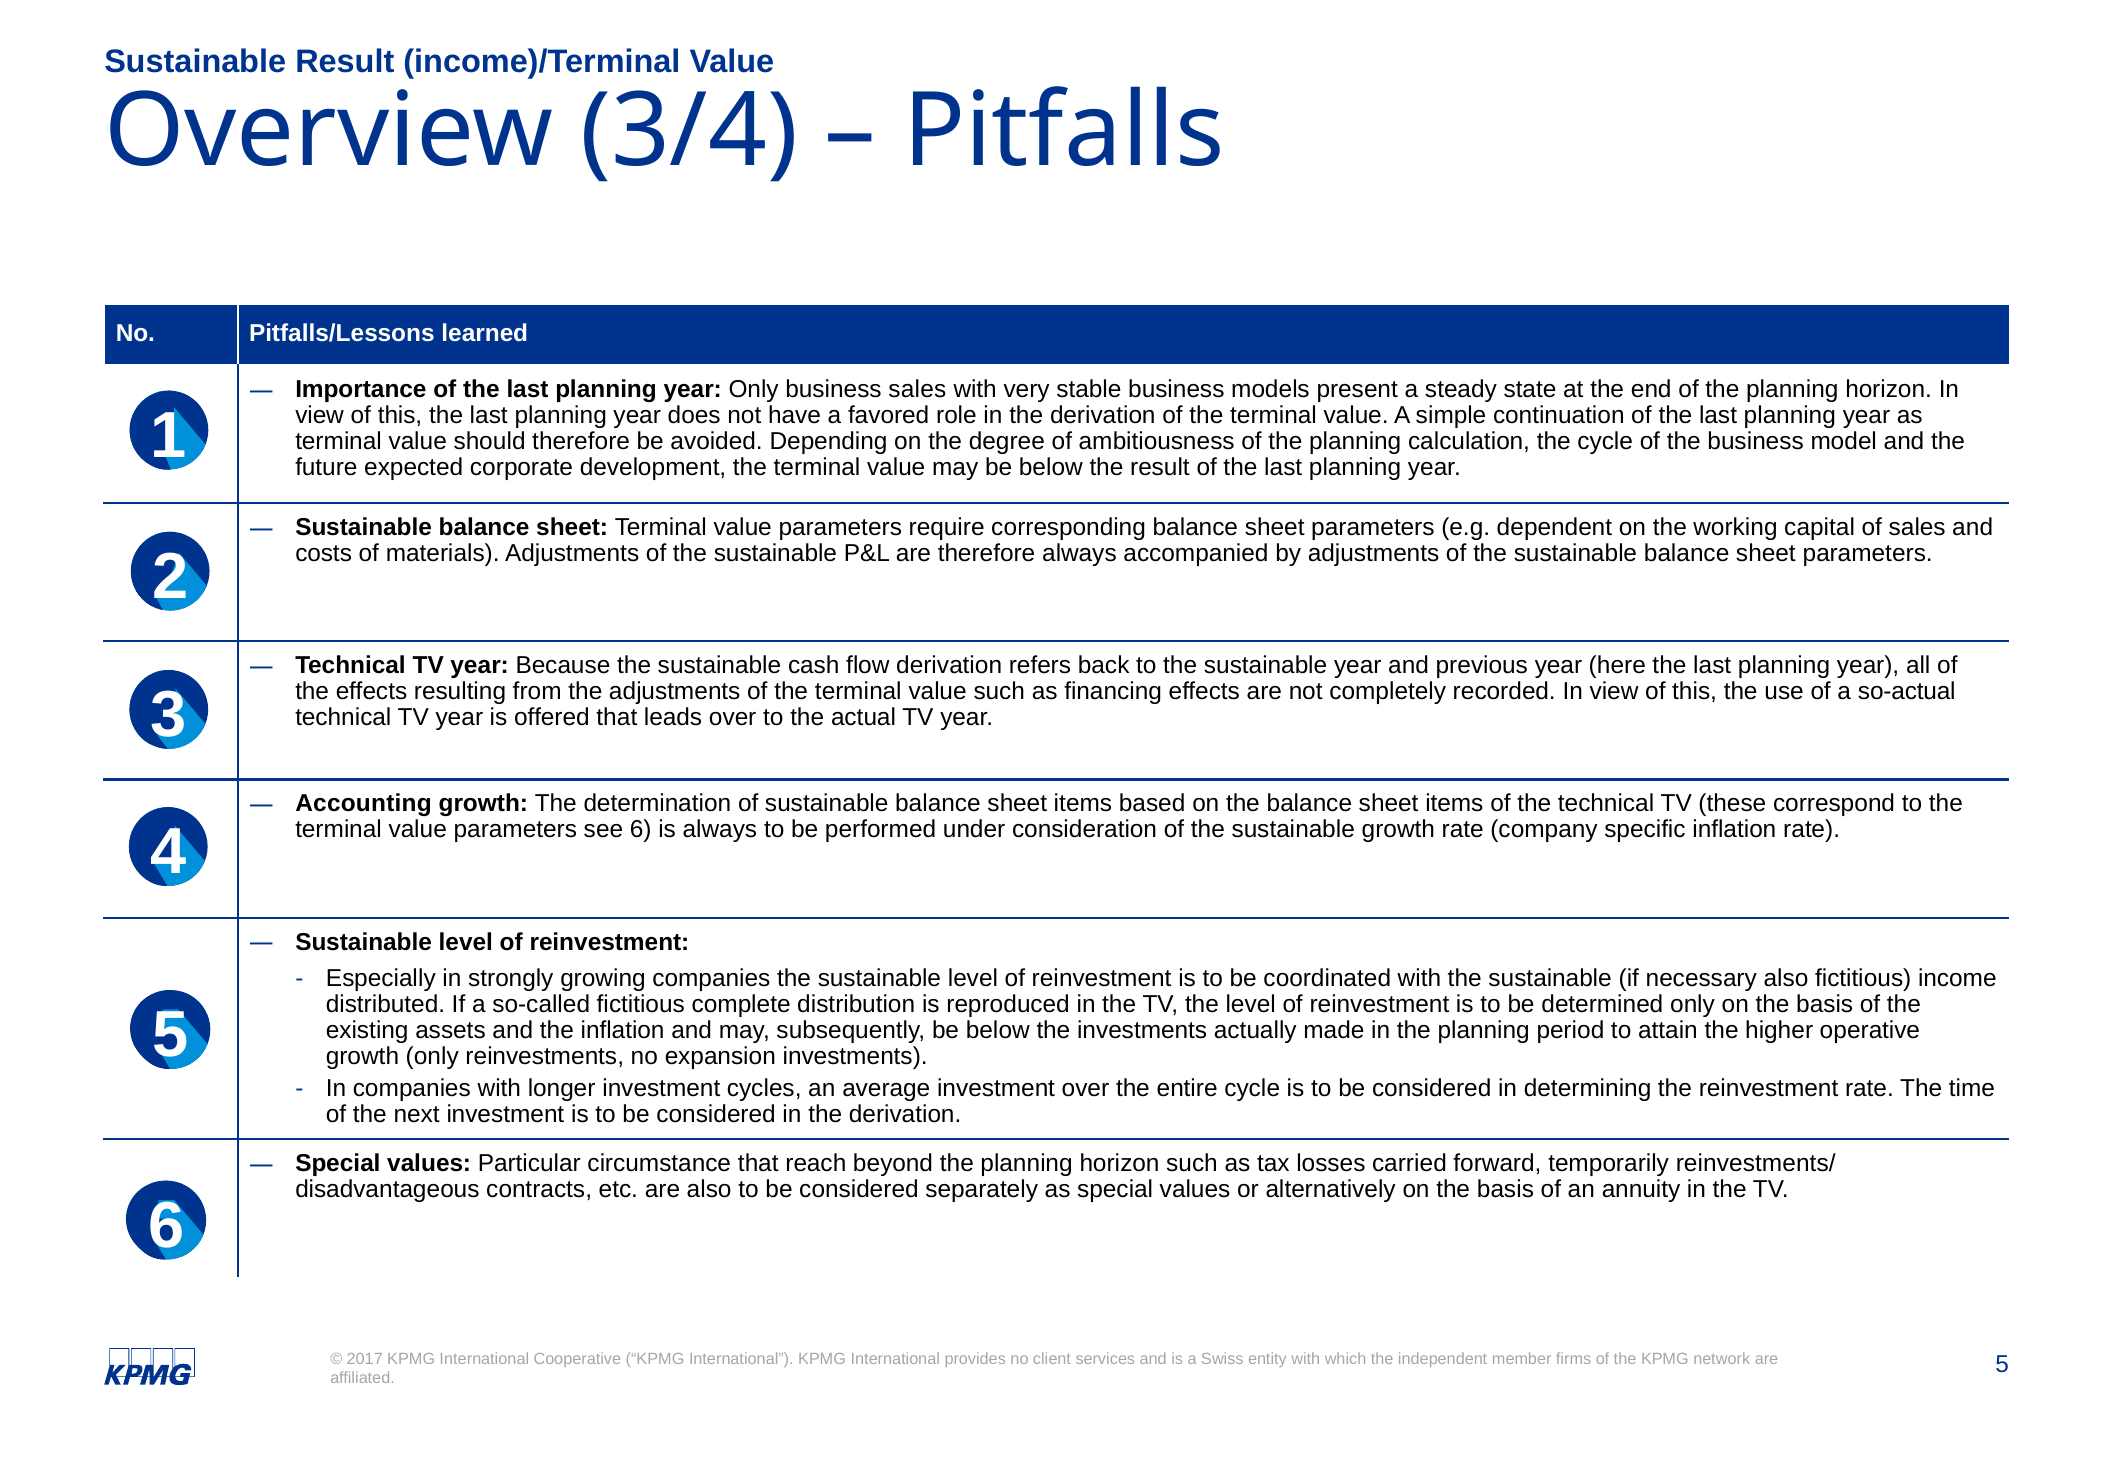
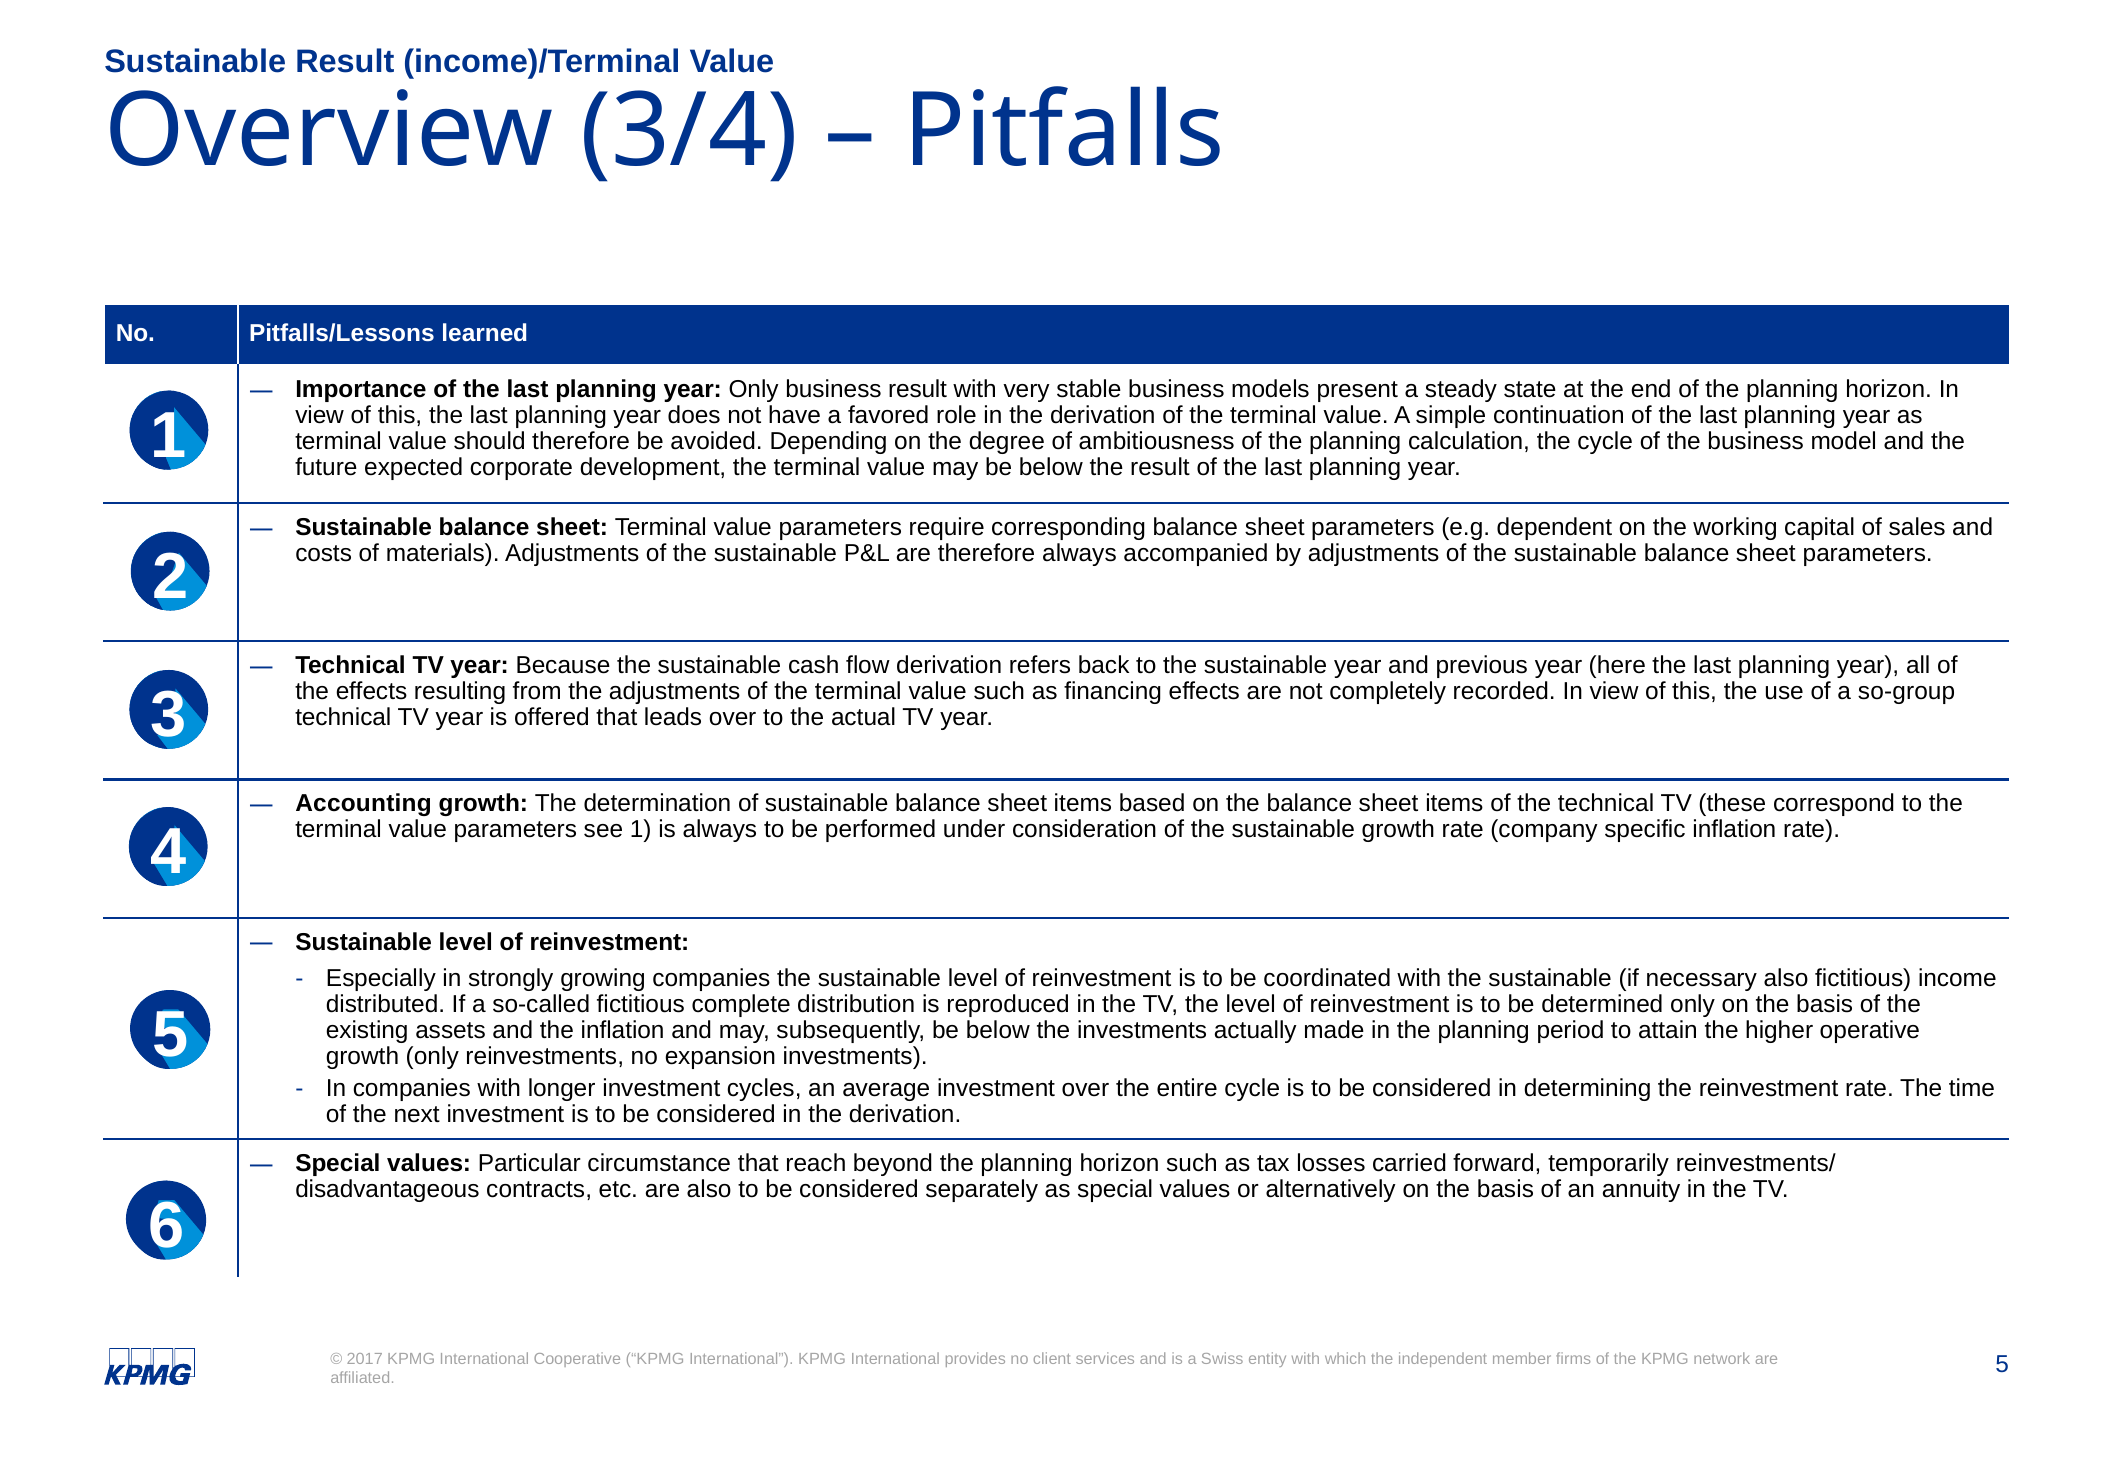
business sales: sales -> result (918, 389)
so-actual: so-actual -> so-group (1907, 691)
see 6: 6 -> 1 (641, 830)
